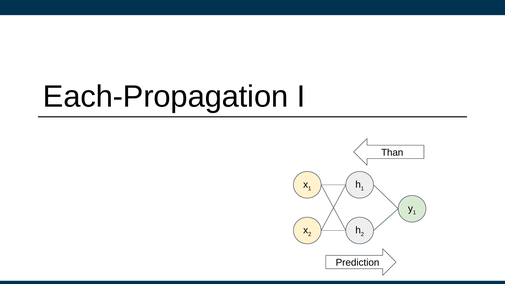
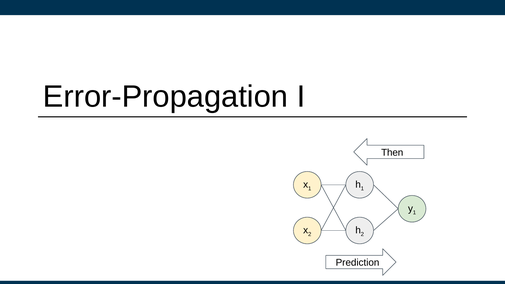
Each-Propagation: Each-Propagation -> Error-Propagation (166, 97)
Than: Than -> Then (392, 153)
